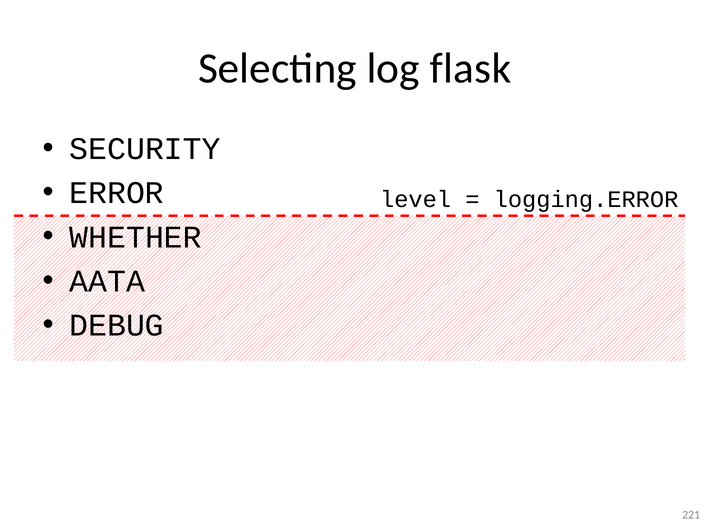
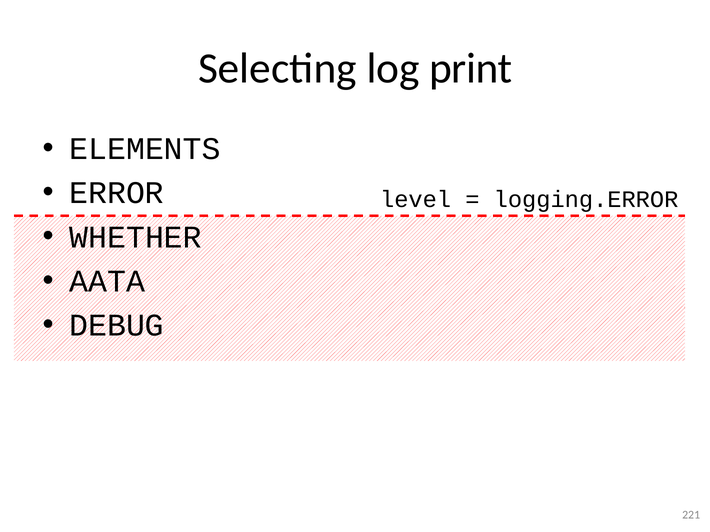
flask: flask -> print (471, 69)
SECURITY: SECURITY -> ELEMENTS (145, 149)
